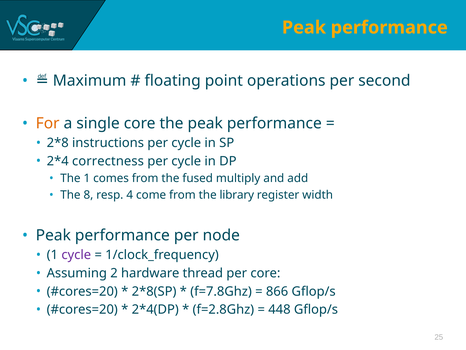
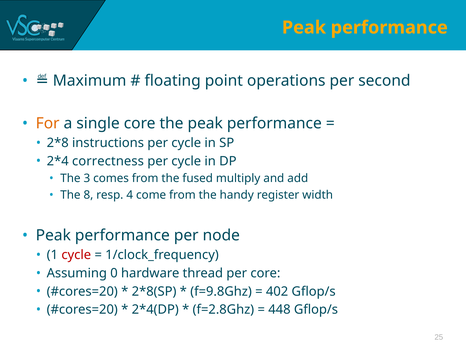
The 1: 1 -> 3 (87, 178)
library: library -> handy (237, 195)
cycle colour: purple -> red (76, 255)
2: 2 -> 0 (114, 273)
f=7.8Ghz: f=7.8Ghz -> f=9.8Ghz (221, 291)
866: 866 -> 402 (277, 291)
